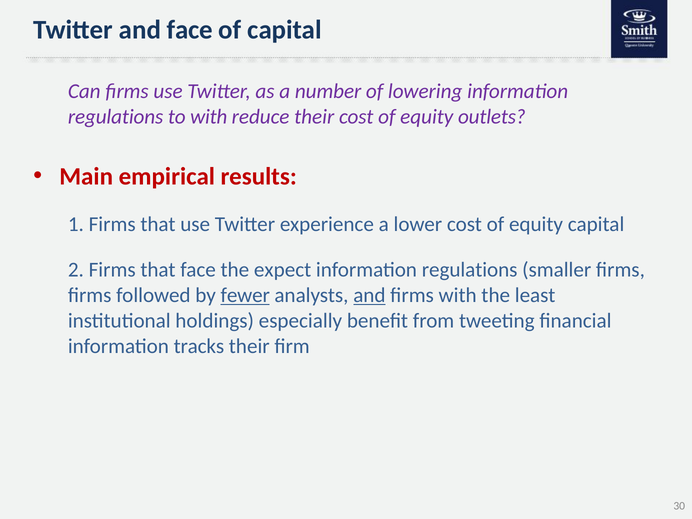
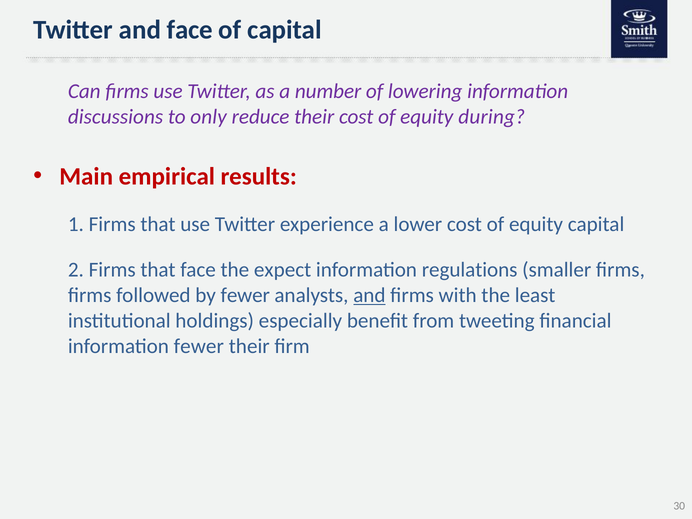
regulations: regulations -> discussions (116, 117)
to with: with -> only (209, 117)
outlets: outlets -> during (492, 117)
fewer underline: present -> none (245, 295)
information tracks: tracks -> fewer (199, 346)
